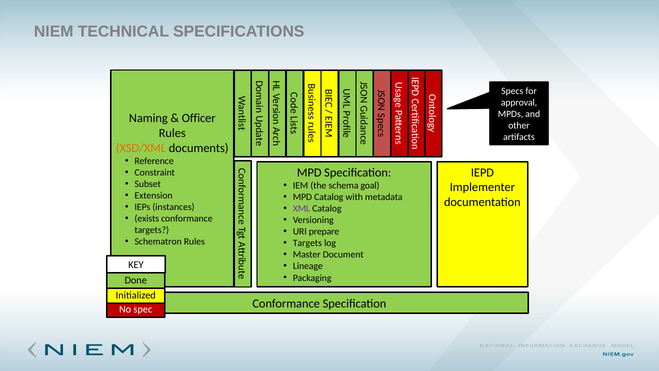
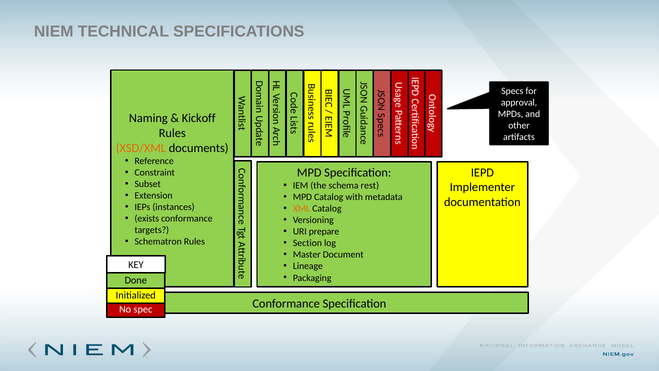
Officer: Officer -> Kickoff (199, 118)
goal: goal -> rest (370, 185)
XML colour: purple -> orange (302, 208)
Targets: Targets -> Section (307, 243)
